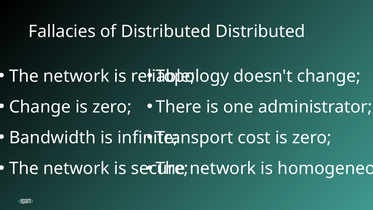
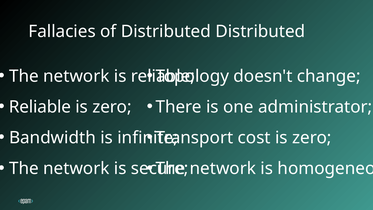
Change: Change -> Reliable (40, 107)
